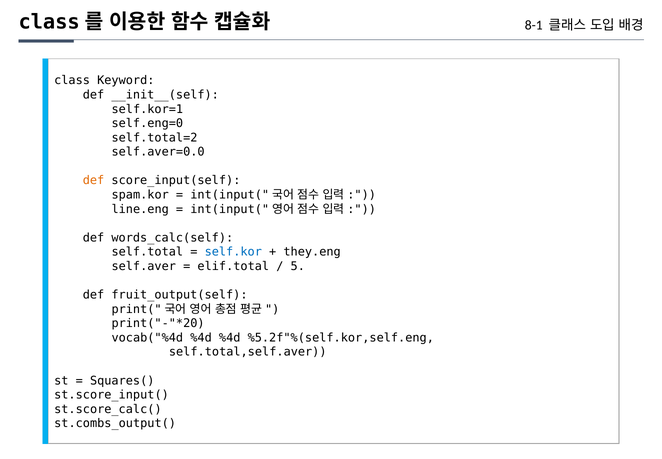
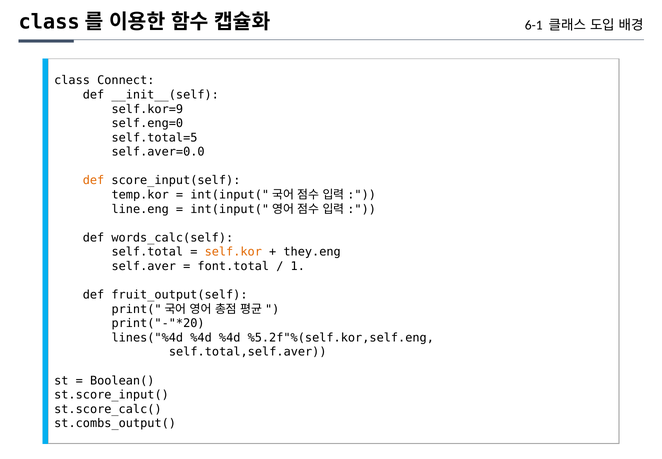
8-1: 8-1 -> 6-1 (534, 25)
Keyword: Keyword -> Connect (126, 80)
self.kor=1: self.kor=1 -> self.kor=9 (147, 109)
self.total=2: self.total=2 -> self.total=5 (154, 137)
spam.kor: spam.kor -> temp.kor (140, 195)
self.kor colour: blue -> orange (233, 252)
elif.total: elif.total -> font.total (233, 266)
5: 5 -> 1 (298, 266)
vocab("%4d: vocab("%4d -> lines("%4d (147, 337)
Squares(: Squares( -> Boolean( (122, 380)
